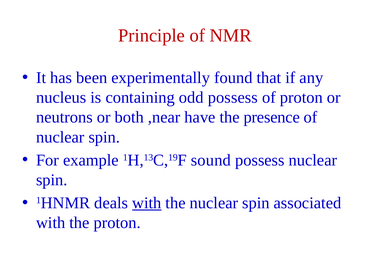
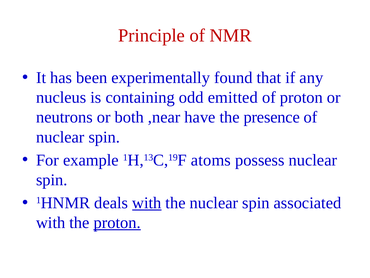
odd possess: possess -> emitted (233, 97)
sound: sound -> atoms (211, 160)
proton underline: none -> present (117, 222)
